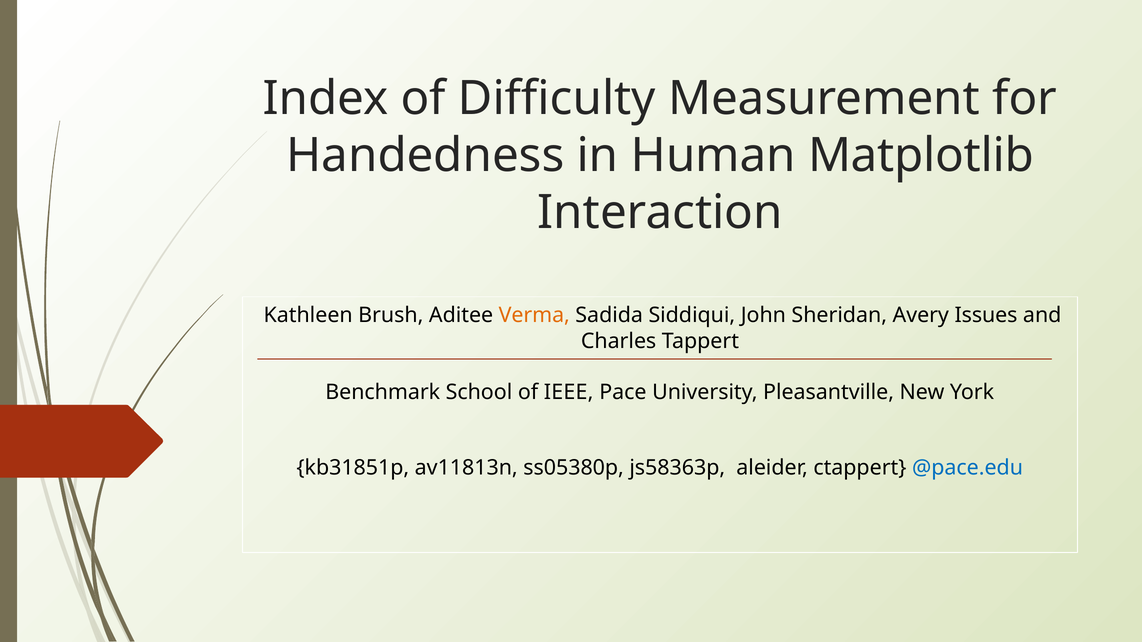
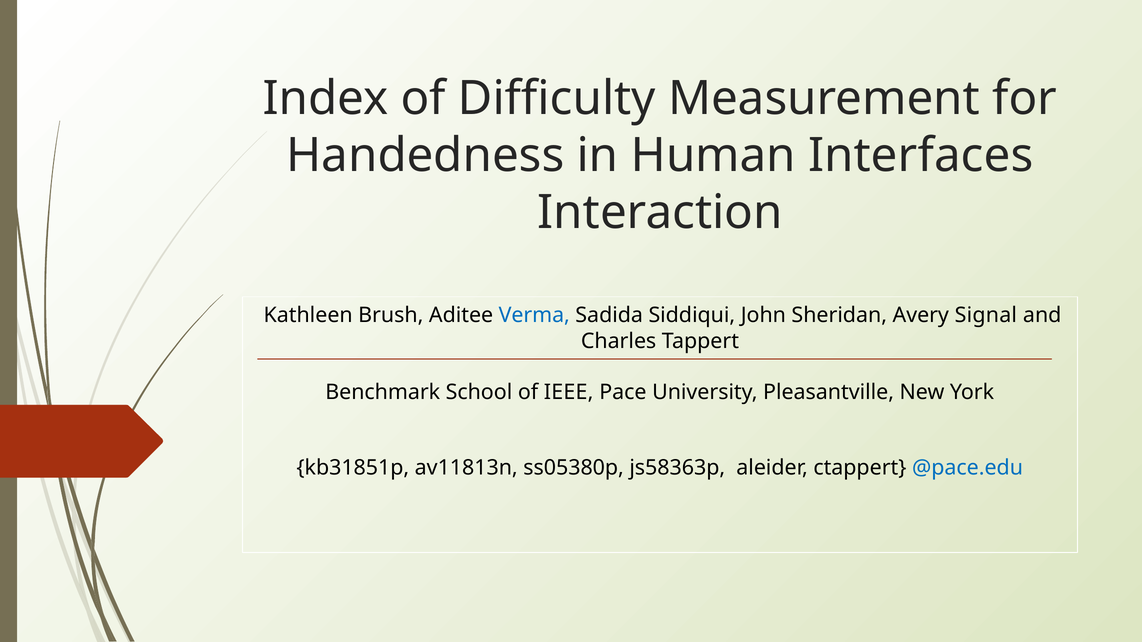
Matplotlib: Matplotlib -> Interfaces (921, 156)
Verma colour: orange -> blue (534, 316)
Issues: Issues -> Signal (986, 316)
